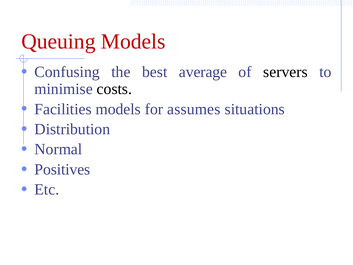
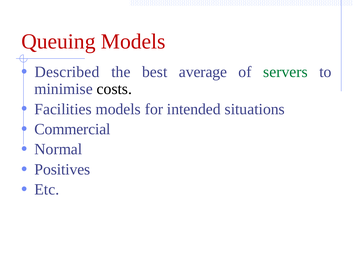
Confusing: Confusing -> Described (67, 72)
servers colour: black -> green (285, 72)
assumes: assumes -> intended (194, 109)
Distribution: Distribution -> Commercial (72, 129)
